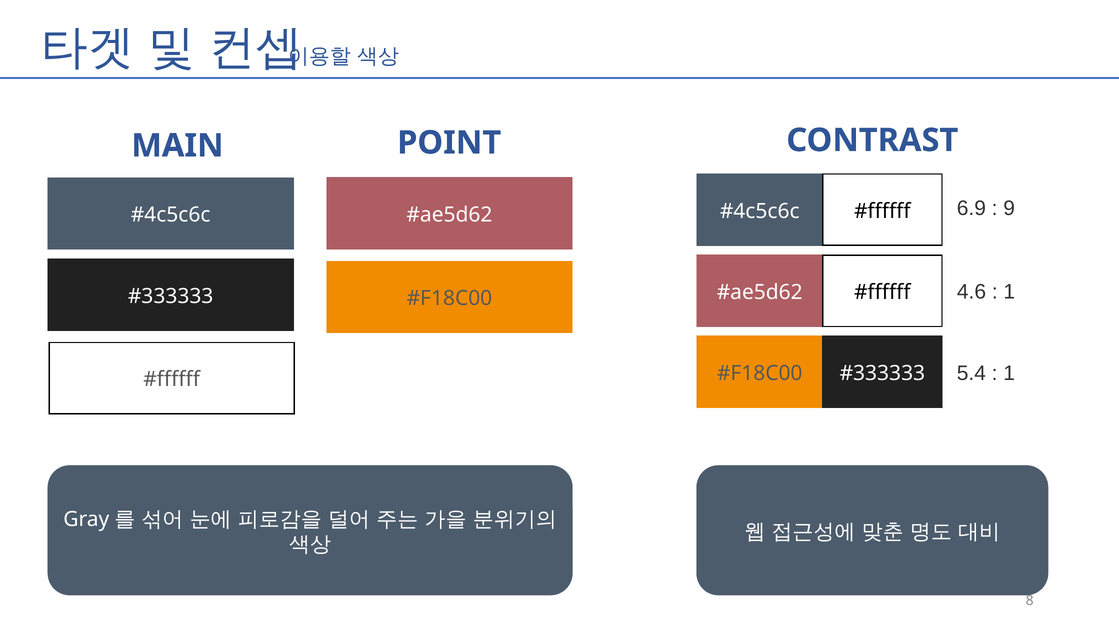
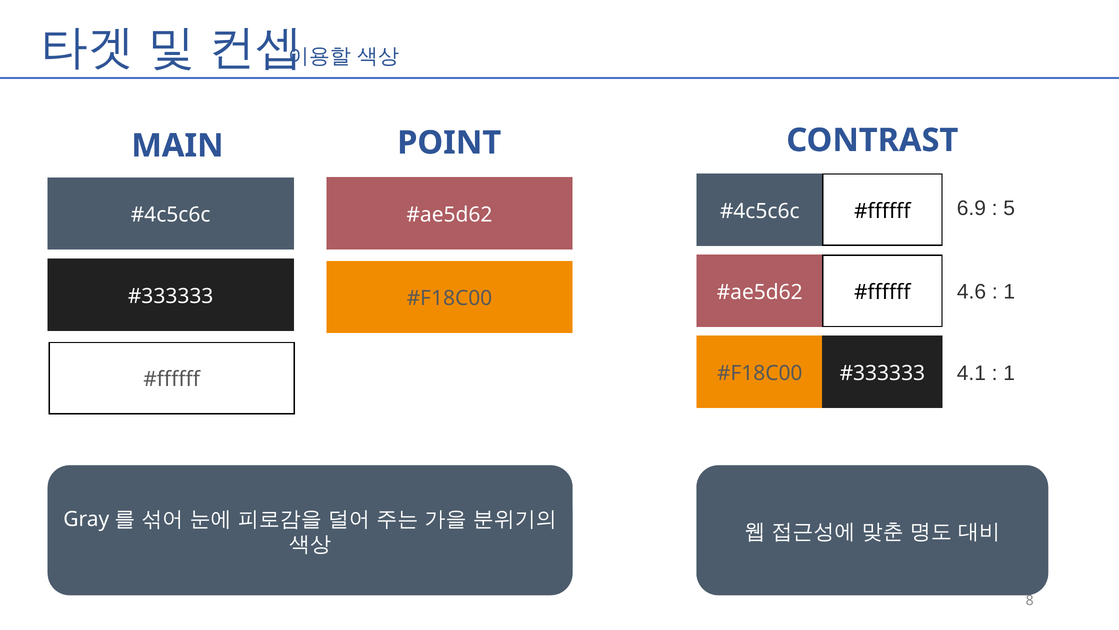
9: 9 -> 5 (1009, 208)
5.4: 5.4 -> 4.1 (971, 373)
